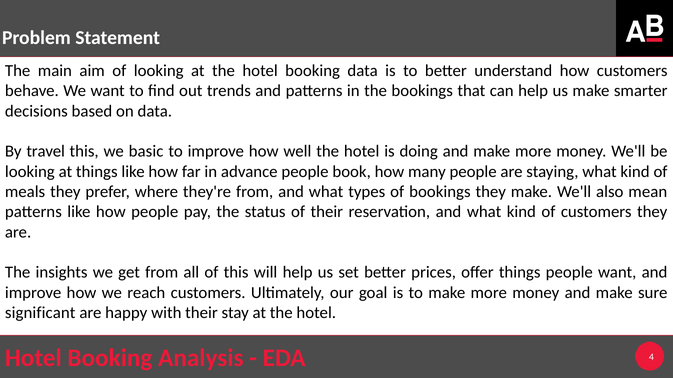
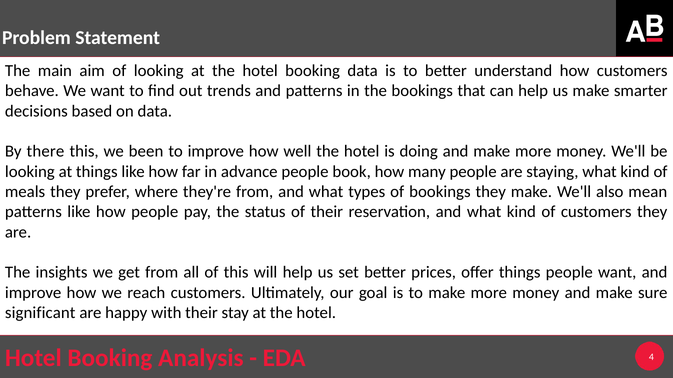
travel: travel -> there (45, 152)
basic: basic -> been (146, 152)
